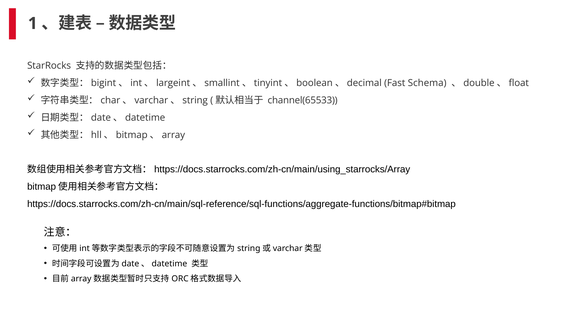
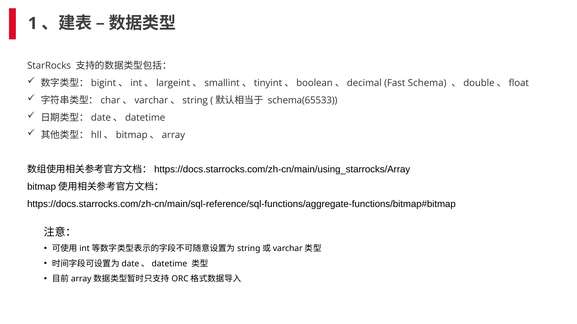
channel(65533: channel(65533 -> schema(65533 (303, 101)
